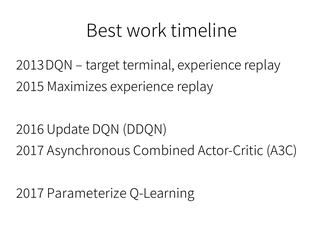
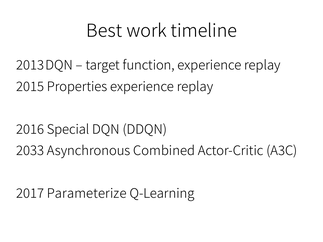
terminal: terminal -> function (149, 65)
Maximizes: Maximizes -> Properties (77, 87)
Update: Update -> Special (68, 130)
2017: 2017 -> 2033 (30, 151)
